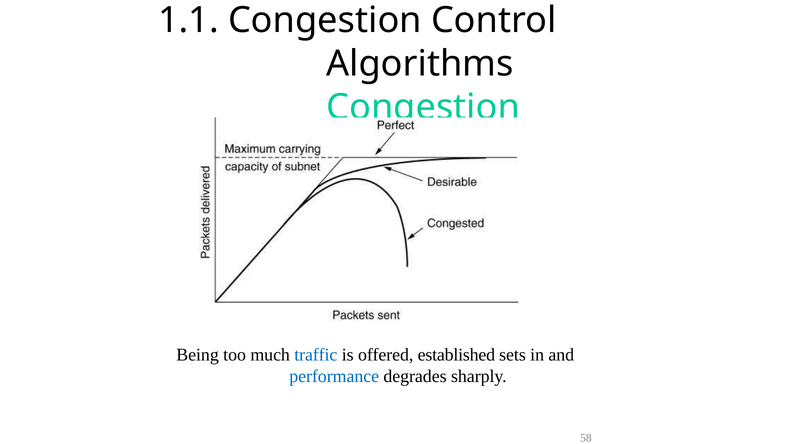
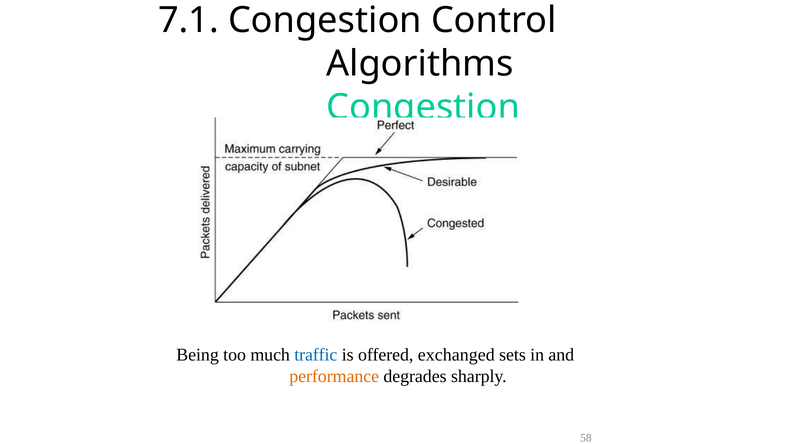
1.1: 1.1 -> 7.1 (189, 21)
established: established -> exchanged (456, 355)
performance colour: blue -> orange (334, 377)
